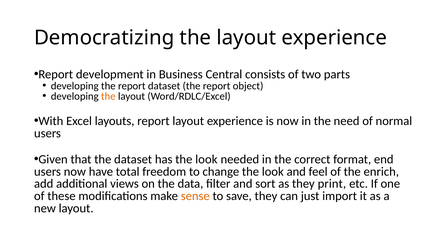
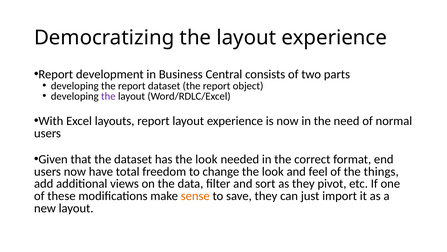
the colour: orange -> purple (108, 96)
enrich: enrich -> things (381, 171)
print: print -> pivot (332, 183)
